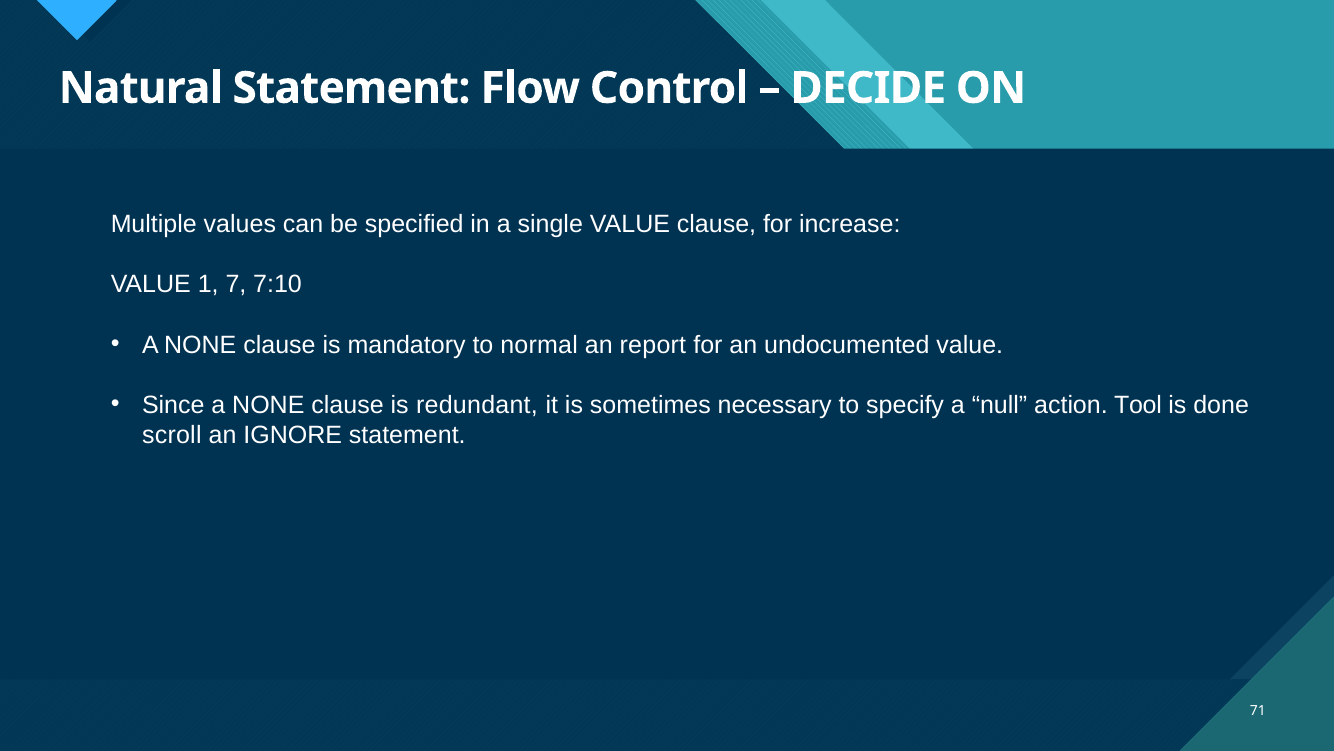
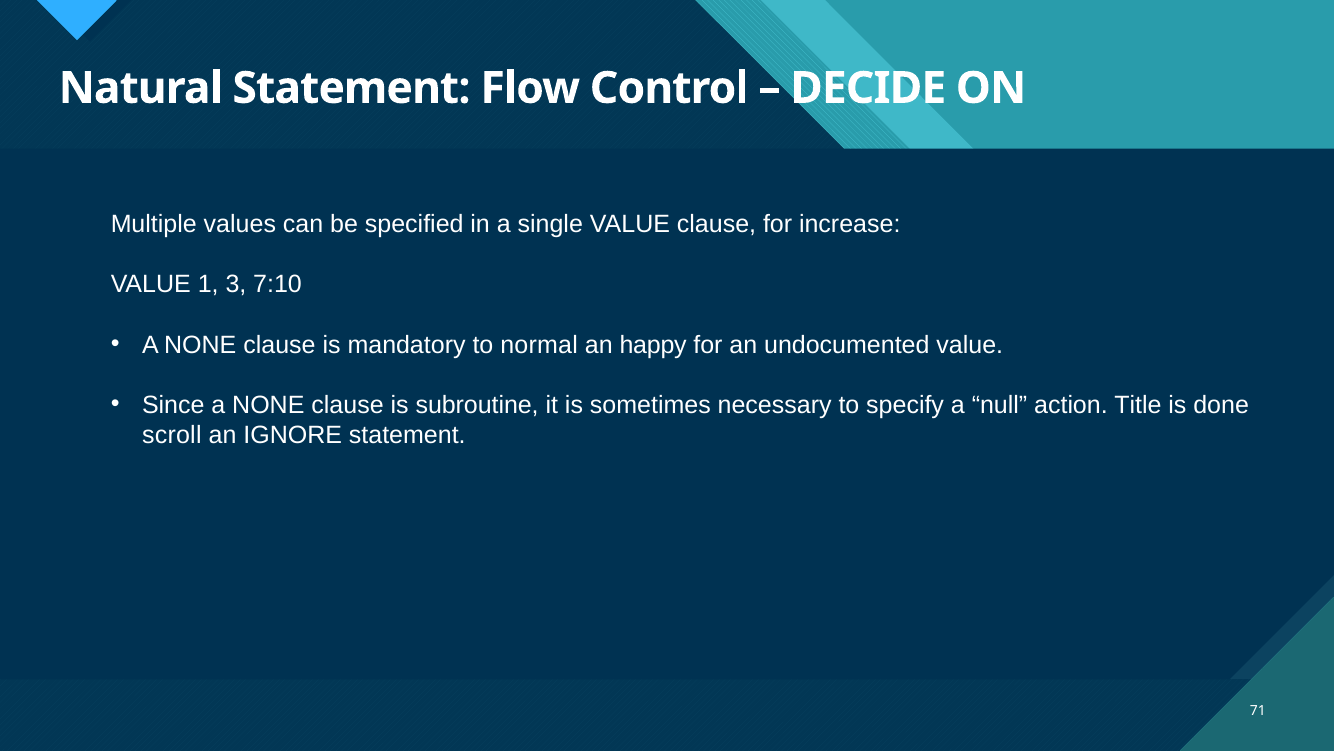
7: 7 -> 3 (236, 284)
report: report -> happy (653, 344)
redundant: redundant -> subroutine (477, 405)
action Tool: Tool -> Title (1138, 405)
